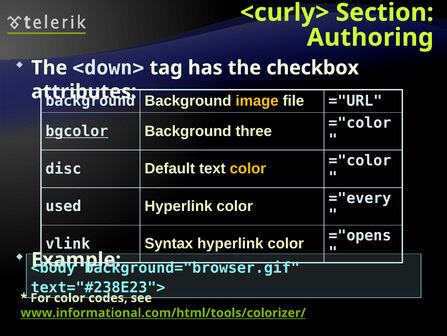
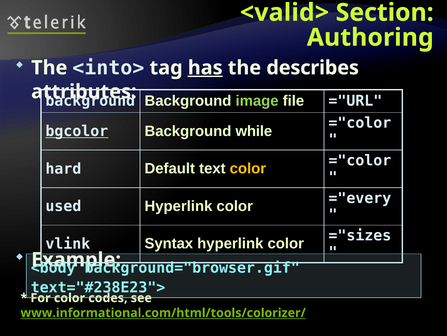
<curly>: <curly> -> <valid> (284, 13)
<down>: <down> -> <into> (108, 68)
has underline: none -> present (205, 68)
checkbox: checkbox -> describes (313, 68)
image colour: yellow -> light green (257, 101)
three: three -> while (254, 131)
disc: disc -> hard (63, 168)
="opens: ="opens -> ="sizes (360, 235)
